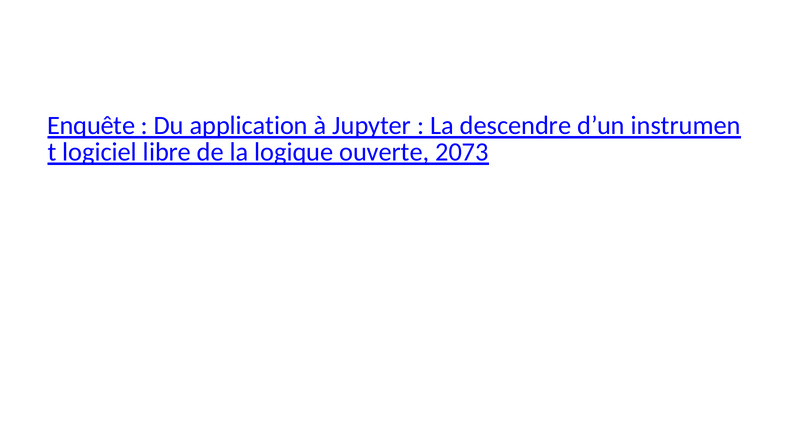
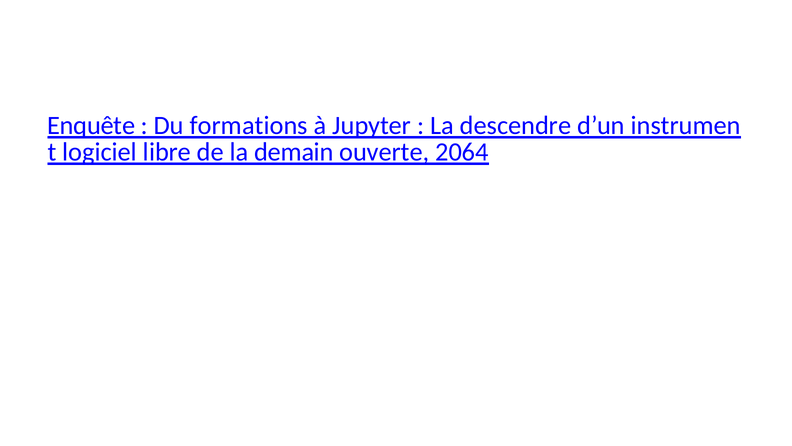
application: application -> formations (249, 126)
logique: logique -> demain (294, 152)
2073: 2073 -> 2064 (462, 152)
